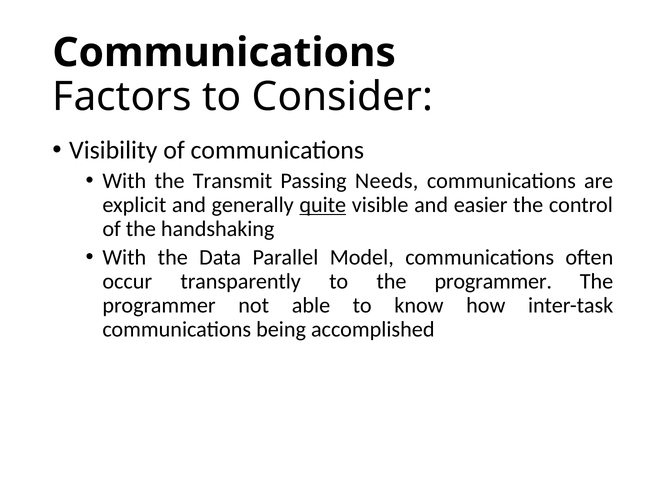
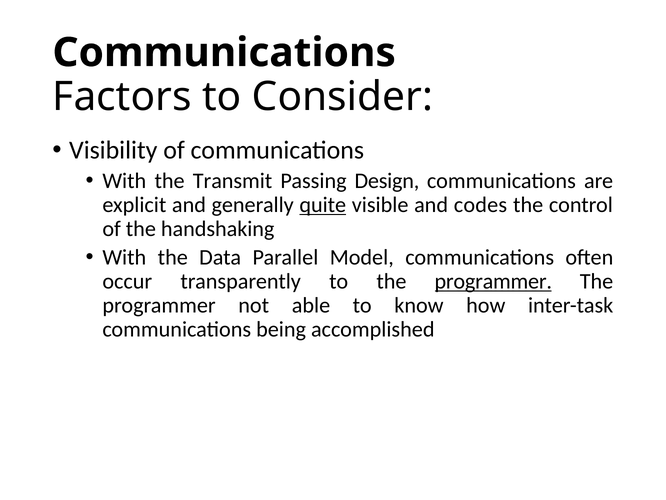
Needs: Needs -> Design (387, 181)
easier: easier -> codes (480, 205)
programmer underline: none -> present (493, 281)
